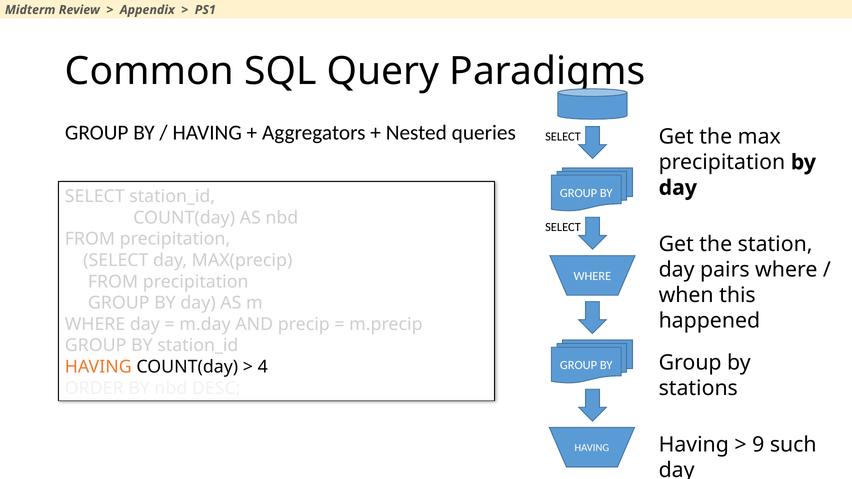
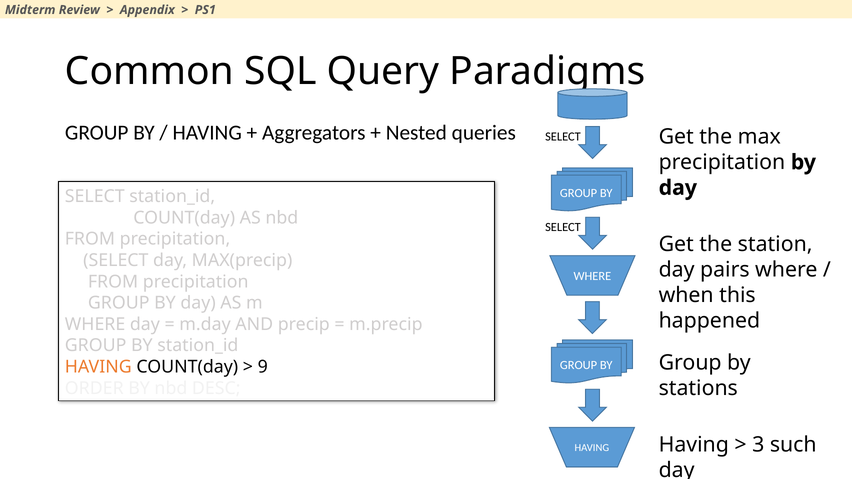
4: 4 -> 9 (263, 367)
9: 9 -> 3 (758, 445)
